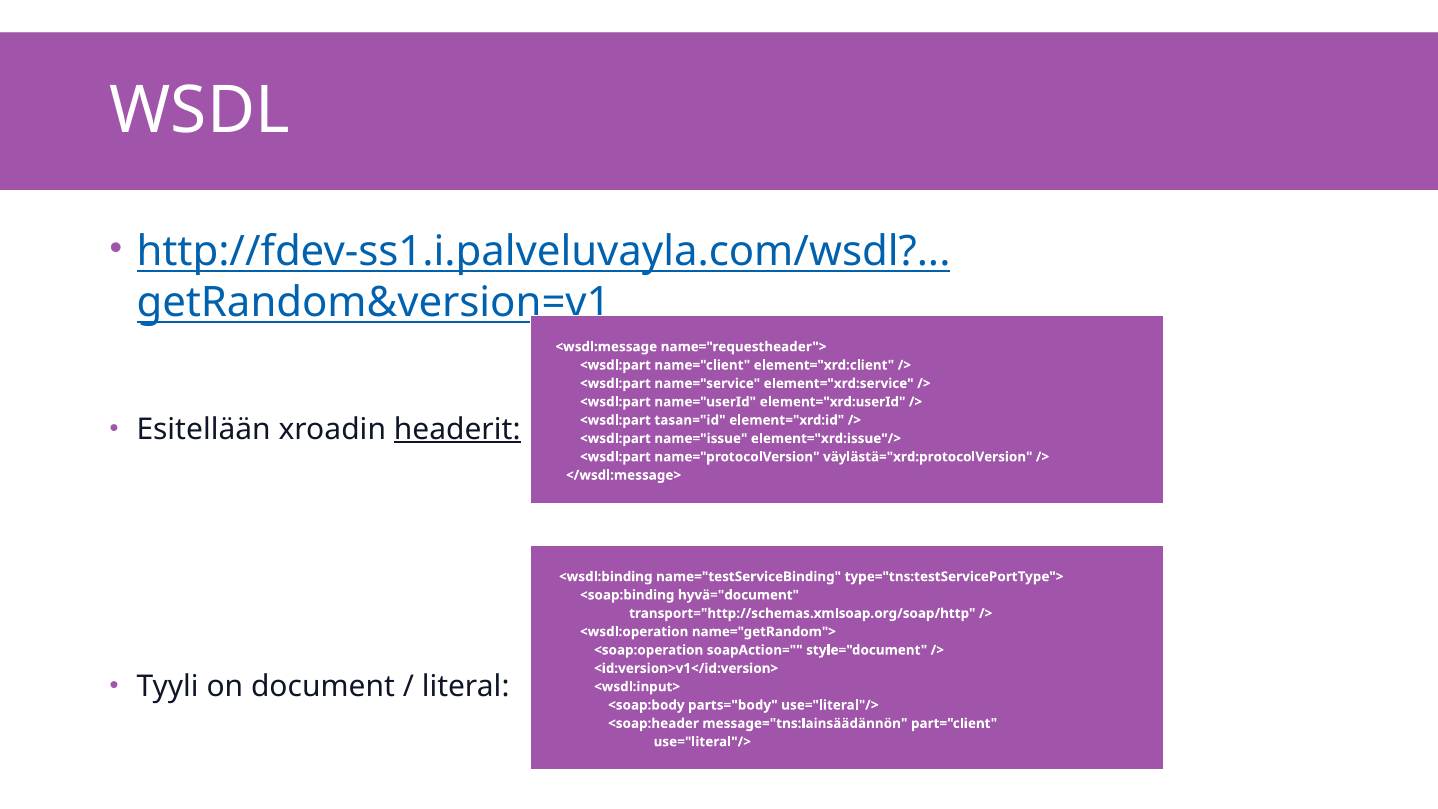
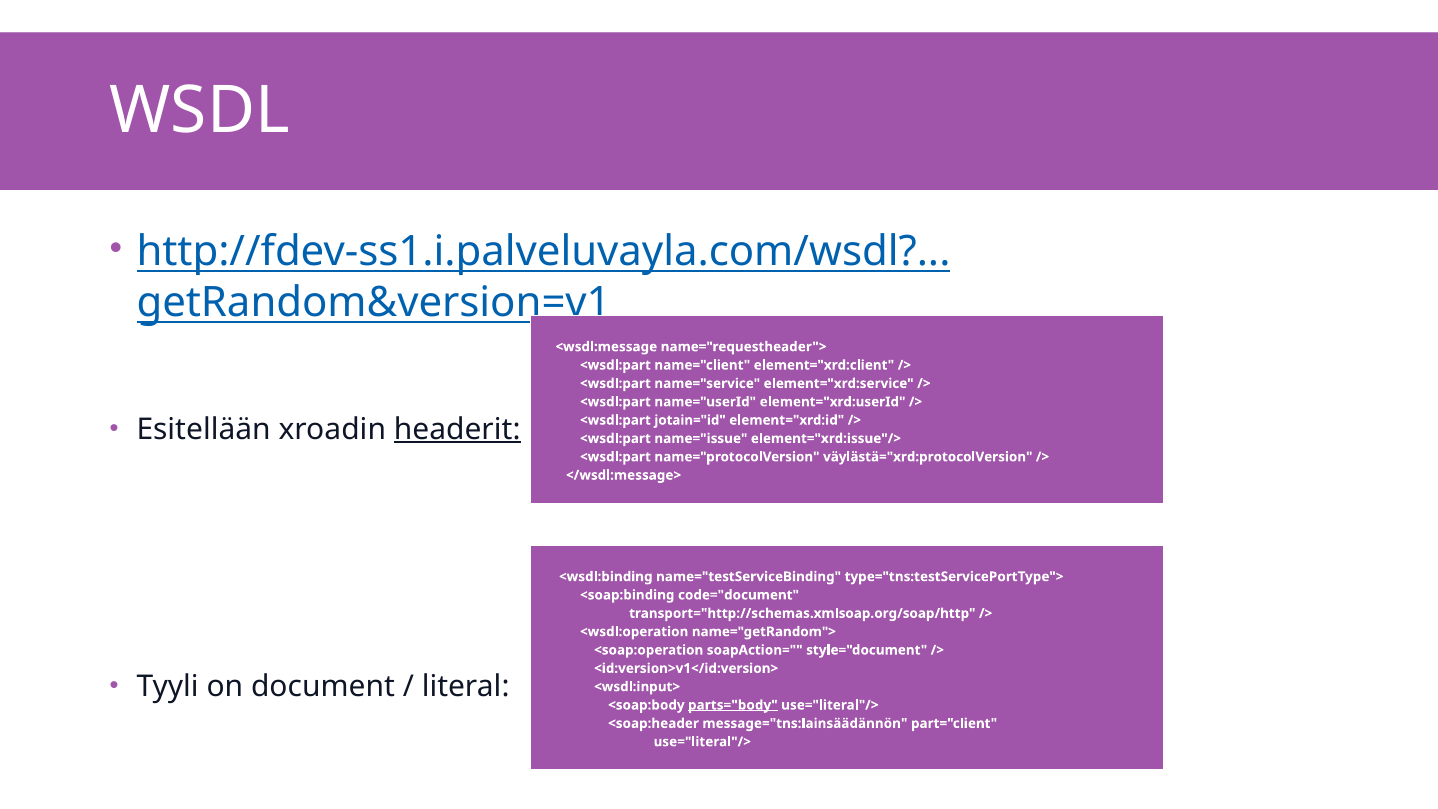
tasan="id: tasan="id -> jotain="id (690, 420)
hyvä="document: hyvä="document -> code="document (738, 595)
parts="body underline: none -> present (733, 705)
